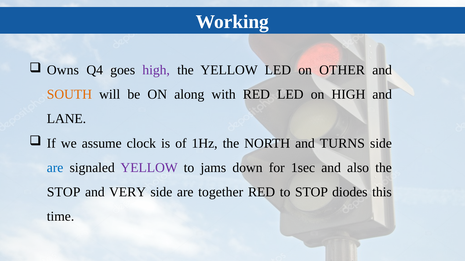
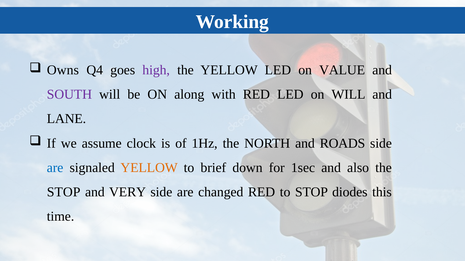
OTHER: OTHER -> VALUE (342, 70)
SOUTH colour: orange -> purple (69, 95)
on HIGH: HIGH -> WILL (348, 95)
TURNS: TURNS -> ROADS (342, 144)
YELLOW colour: purple -> orange (149, 168)
jams: jams -> brief (213, 168)
together: together -> changed (221, 192)
